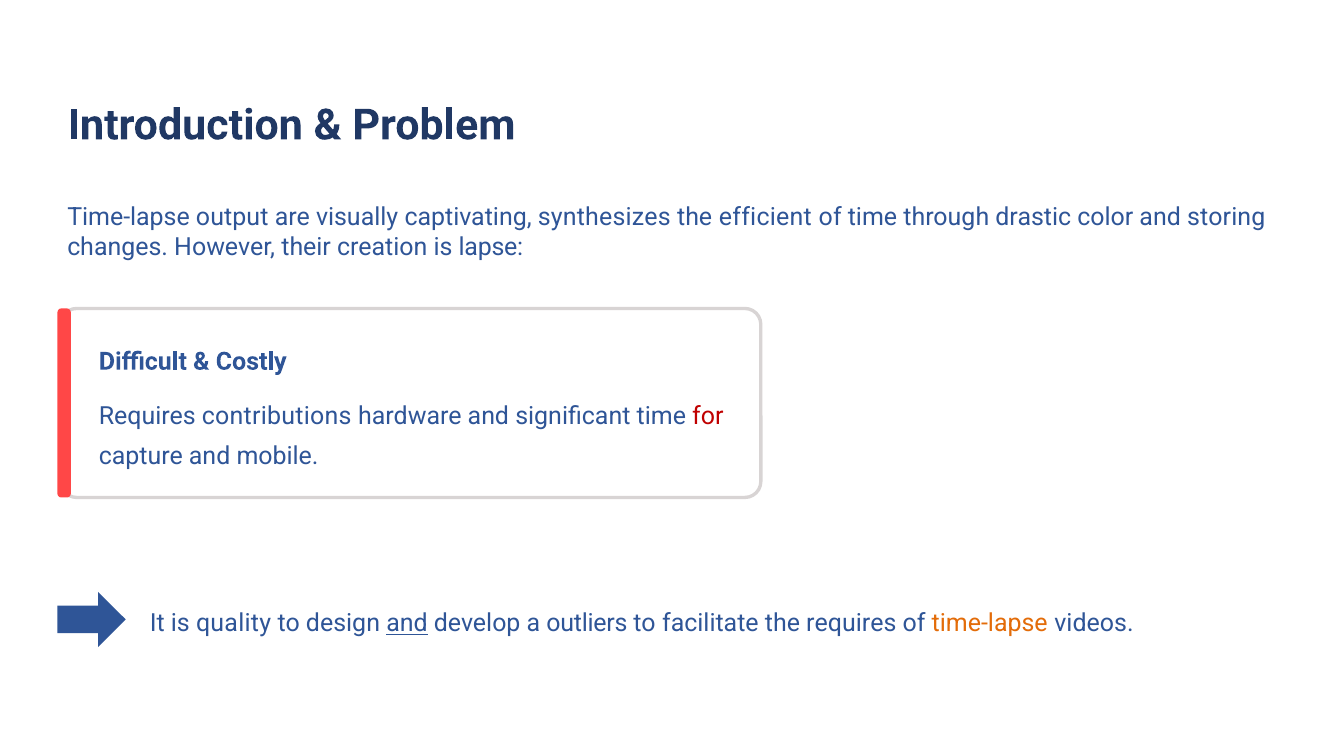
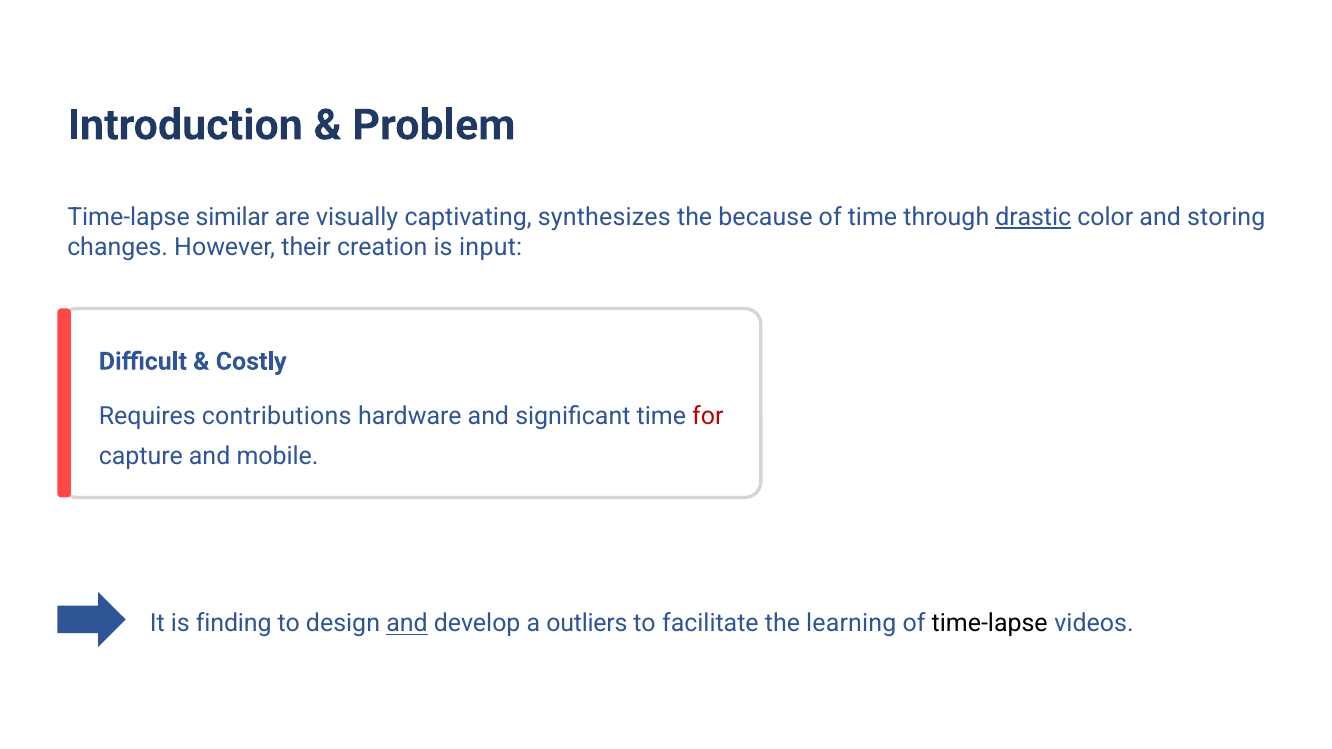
output: output -> similar (232, 217)
efficient: efficient -> because (765, 217)
drastic underline: none -> present (1033, 217)
lapse: lapse -> input (491, 247)
quality: quality -> finding (234, 624)
the requires: requires -> learning (851, 624)
time-lapse colour: orange -> black (990, 624)
